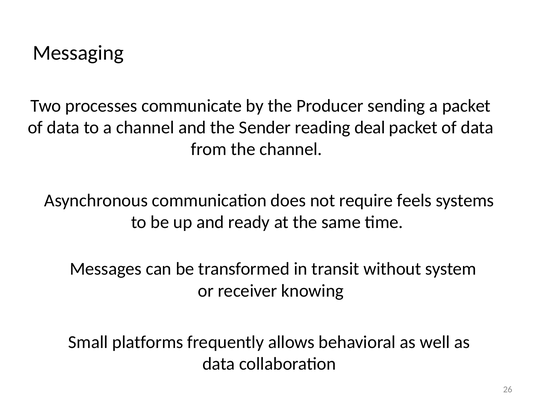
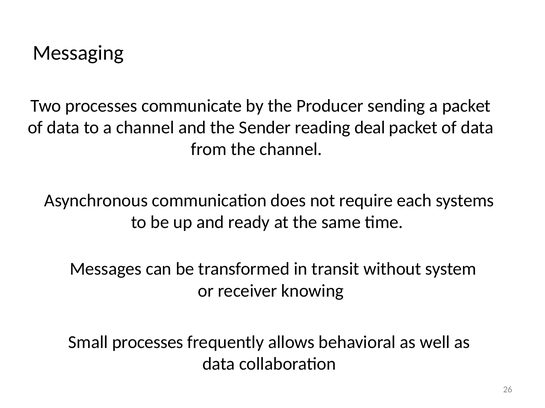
feels: feels -> each (414, 201)
Small platforms: platforms -> processes (148, 343)
